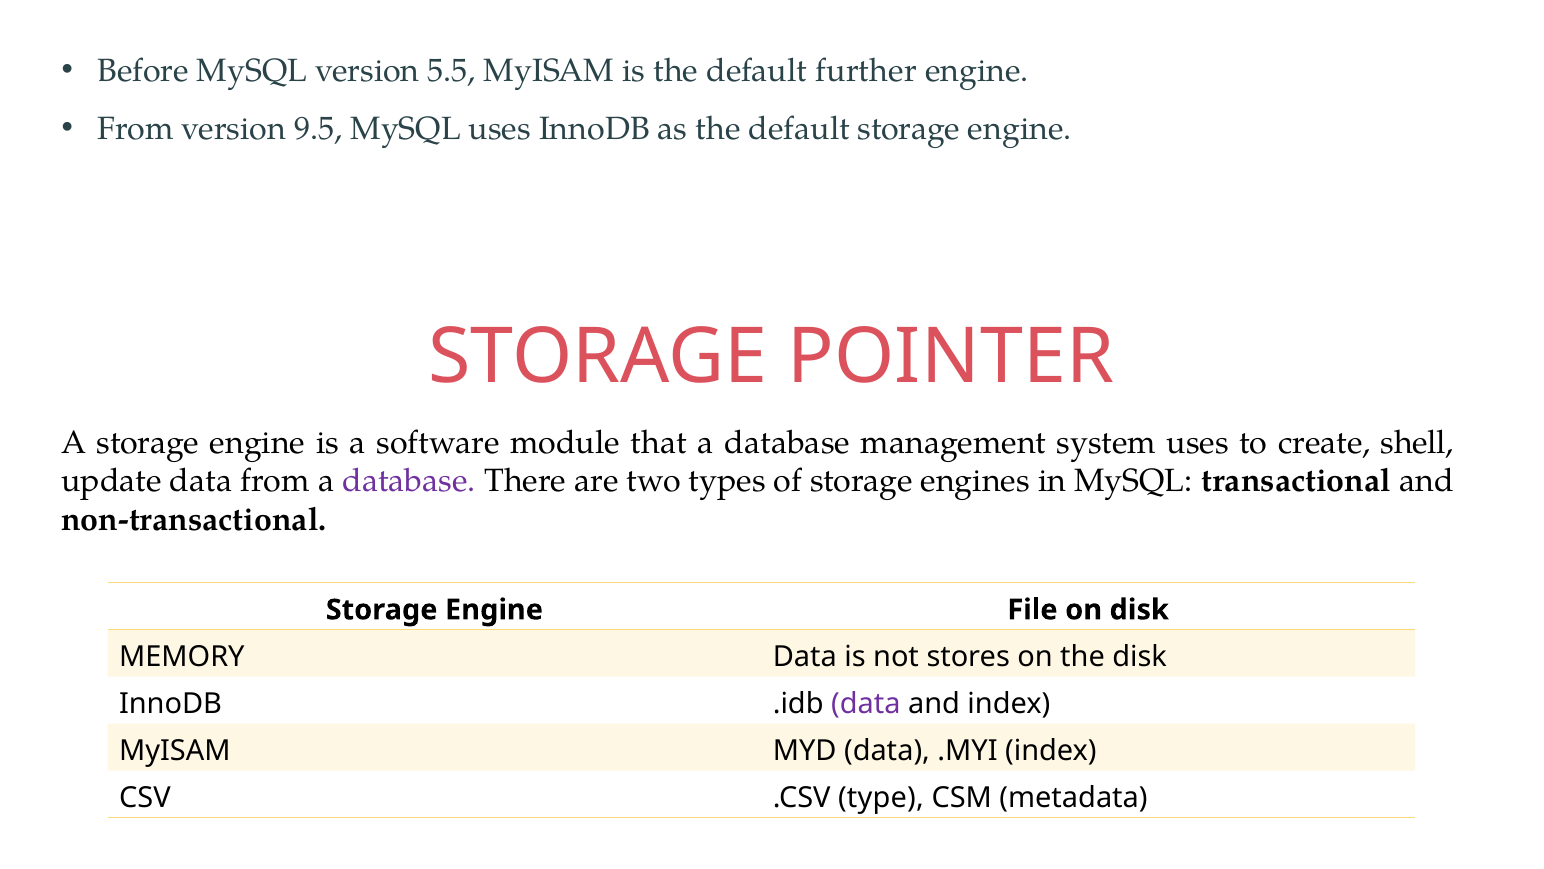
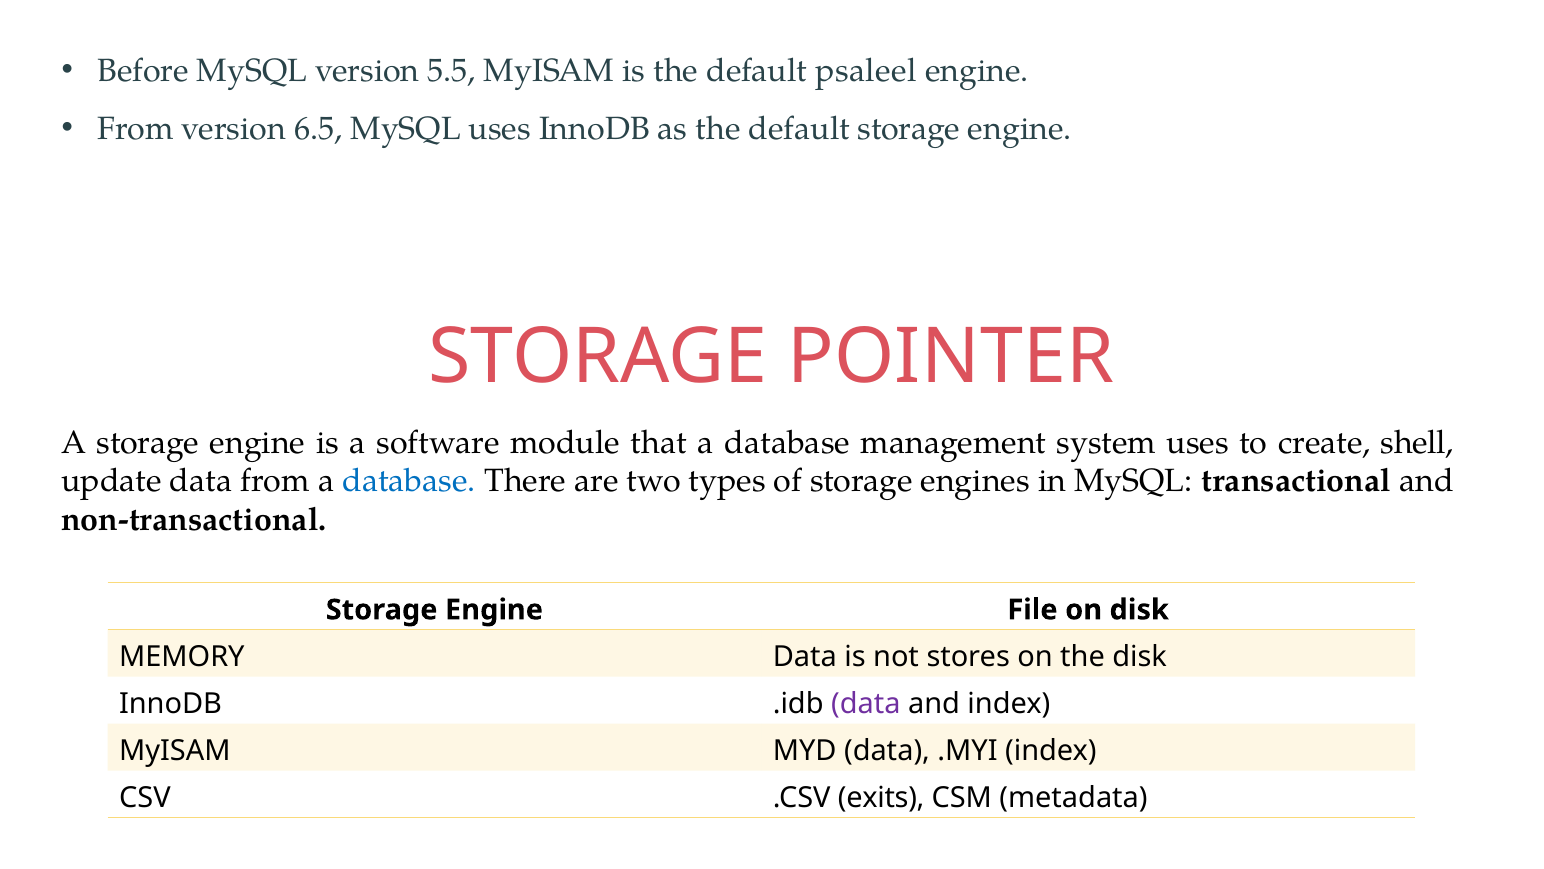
further: further -> psaleel (866, 71)
9.5: 9.5 -> 6.5 (318, 129)
database colour: purple -> blue (409, 481)
type: type -> exits (881, 797)
